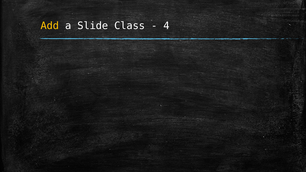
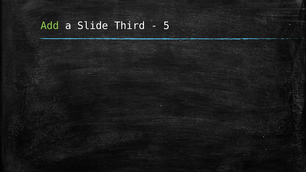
Add colour: yellow -> light green (50, 26)
Class: Class -> Third (130, 26)
4: 4 -> 5 (166, 26)
